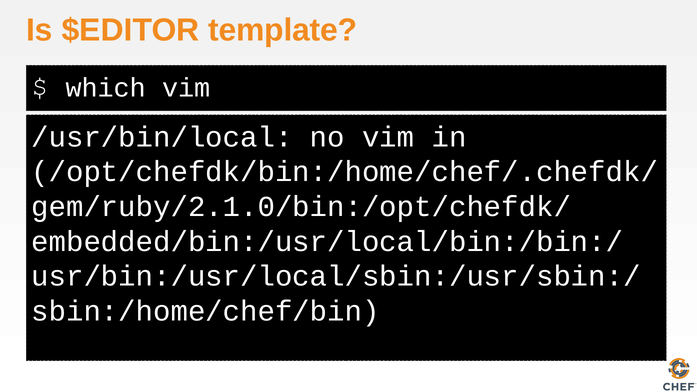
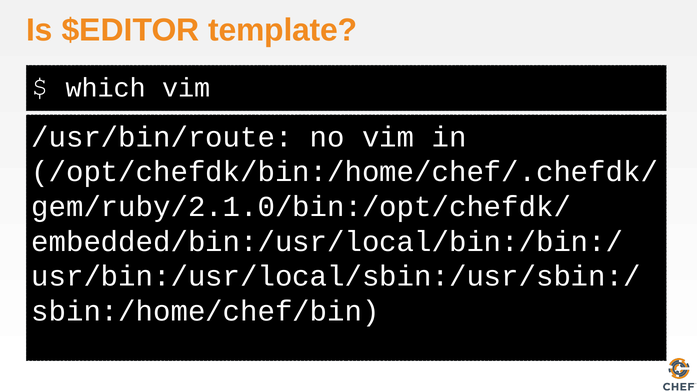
/usr/bin/local: /usr/bin/local -> /usr/bin/route (162, 137)
